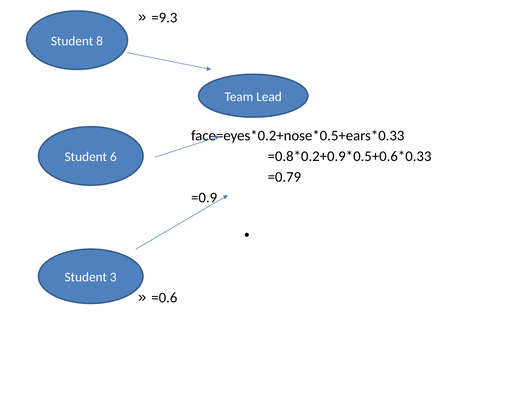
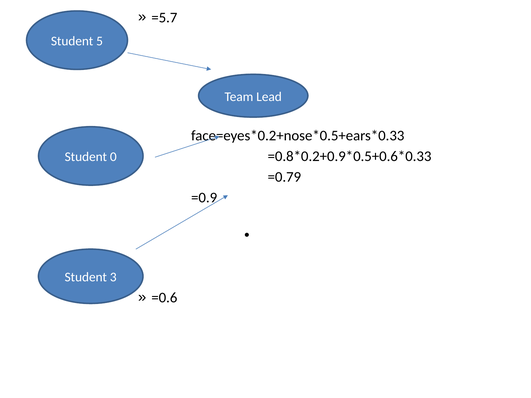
=9.3: =9.3 -> =5.7 (164, 18)
8: 8 -> 5 (100, 41)
6: 6 -> 0 (113, 157)
